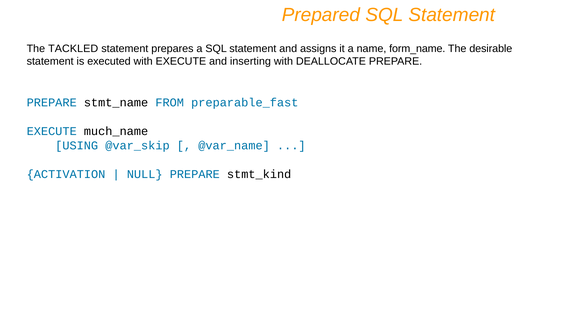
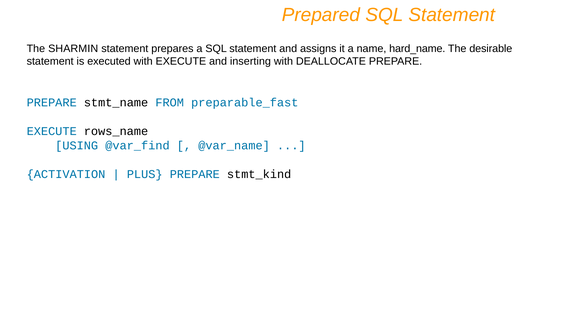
TACKLED: TACKLED -> SHARMIN (73, 49)
form_name: form_name -> hard_name (417, 49)
much_name: much_name -> rows_name (116, 131)
@var_skip: @var_skip -> @var_find (137, 146)
NULL: NULL -> PLUS (145, 174)
